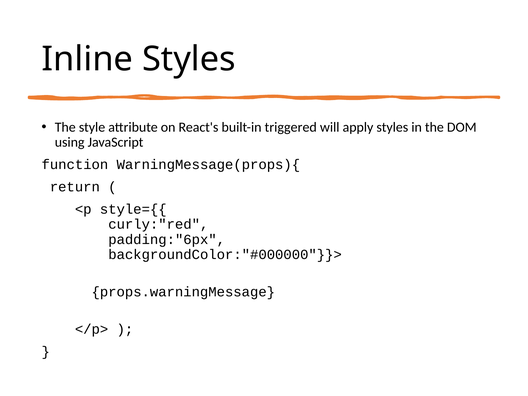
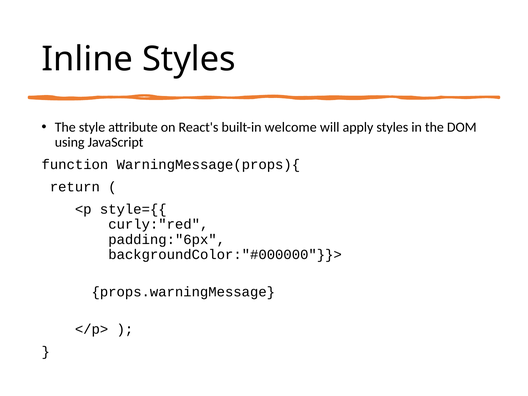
triggered: triggered -> welcome (291, 127)
